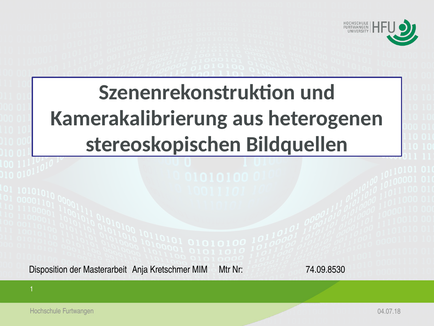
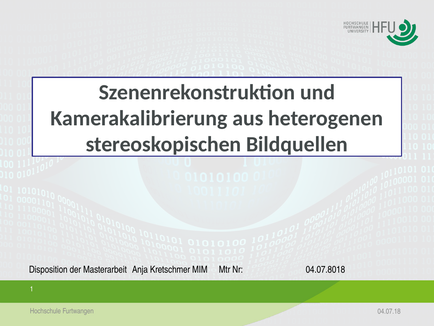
74.09.8530: 74.09.8530 -> 04.07.8018 (325, 269)
